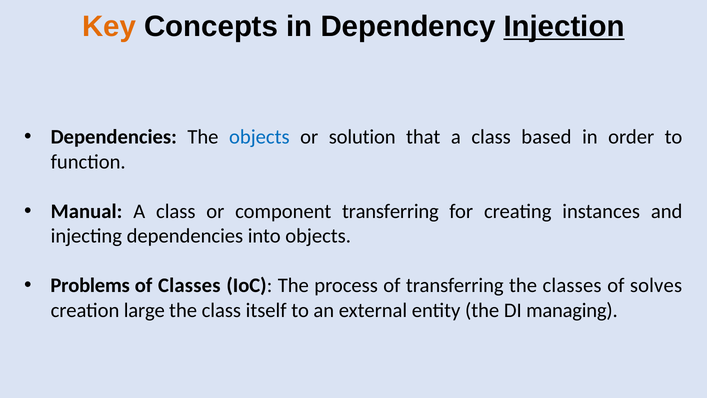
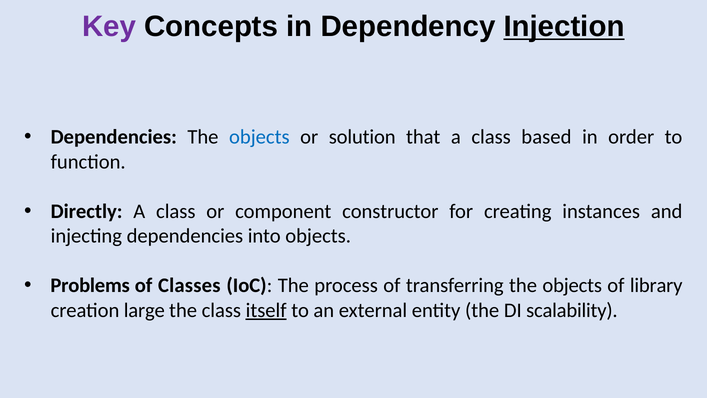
Key colour: orange -> purple (109, 27)
Manual: Manual -> Directly (87, 211)
component transferring: transferring -> constructor (390, 211)
transferring the classes: classes -> objects (572, 285)
solves: solves -> library (656, 285)
itself underline: none -> present (266, 310)
managing: managing -> scalability (572, 310)
